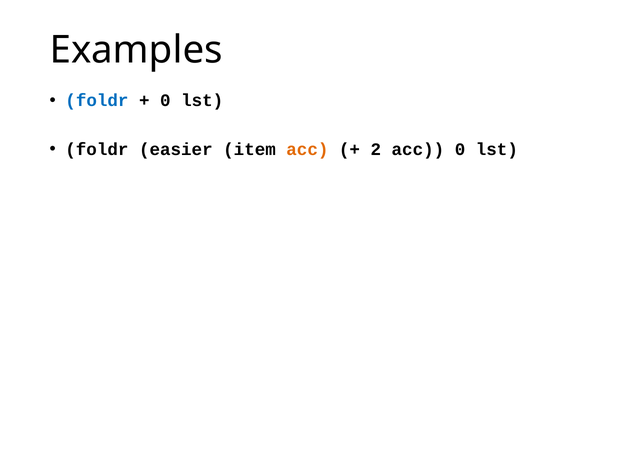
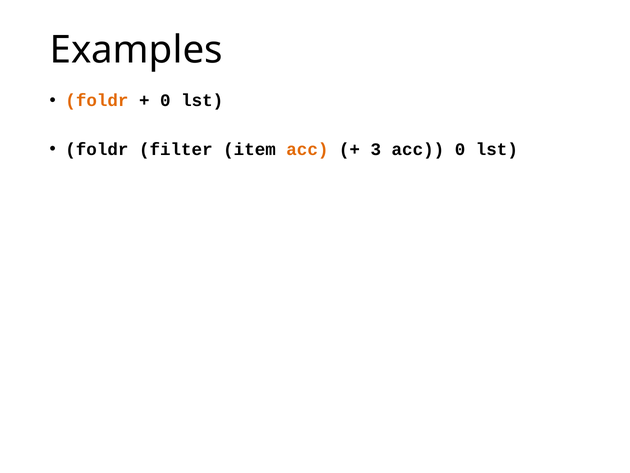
foldr colour: blue -> orange (97, 101)
easier: easier -> filter (176, 149)
2: 2 -> 3 (376, 149)
